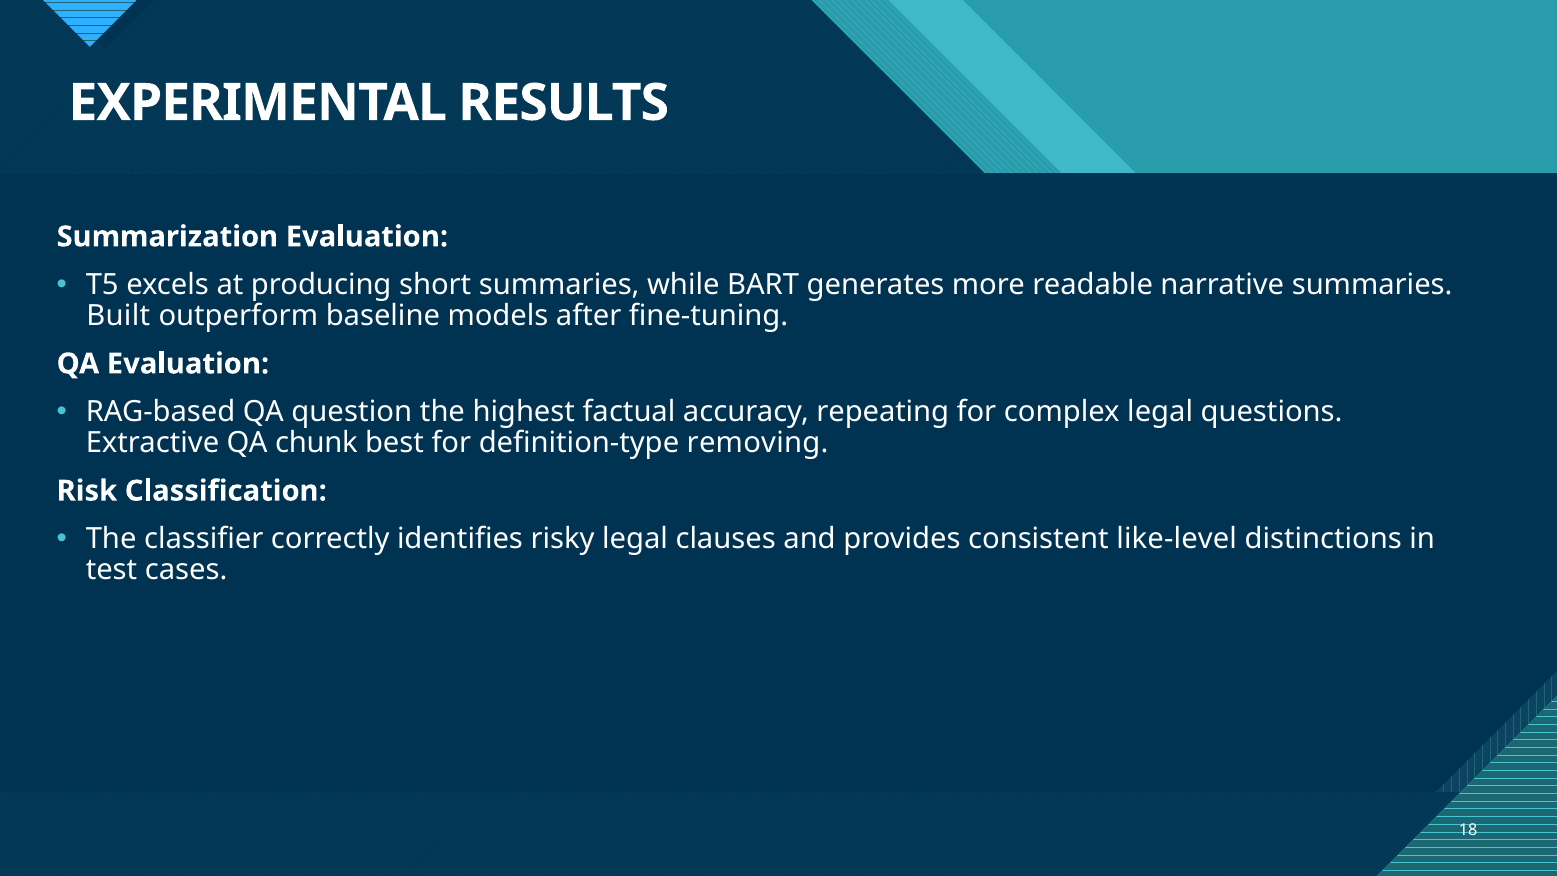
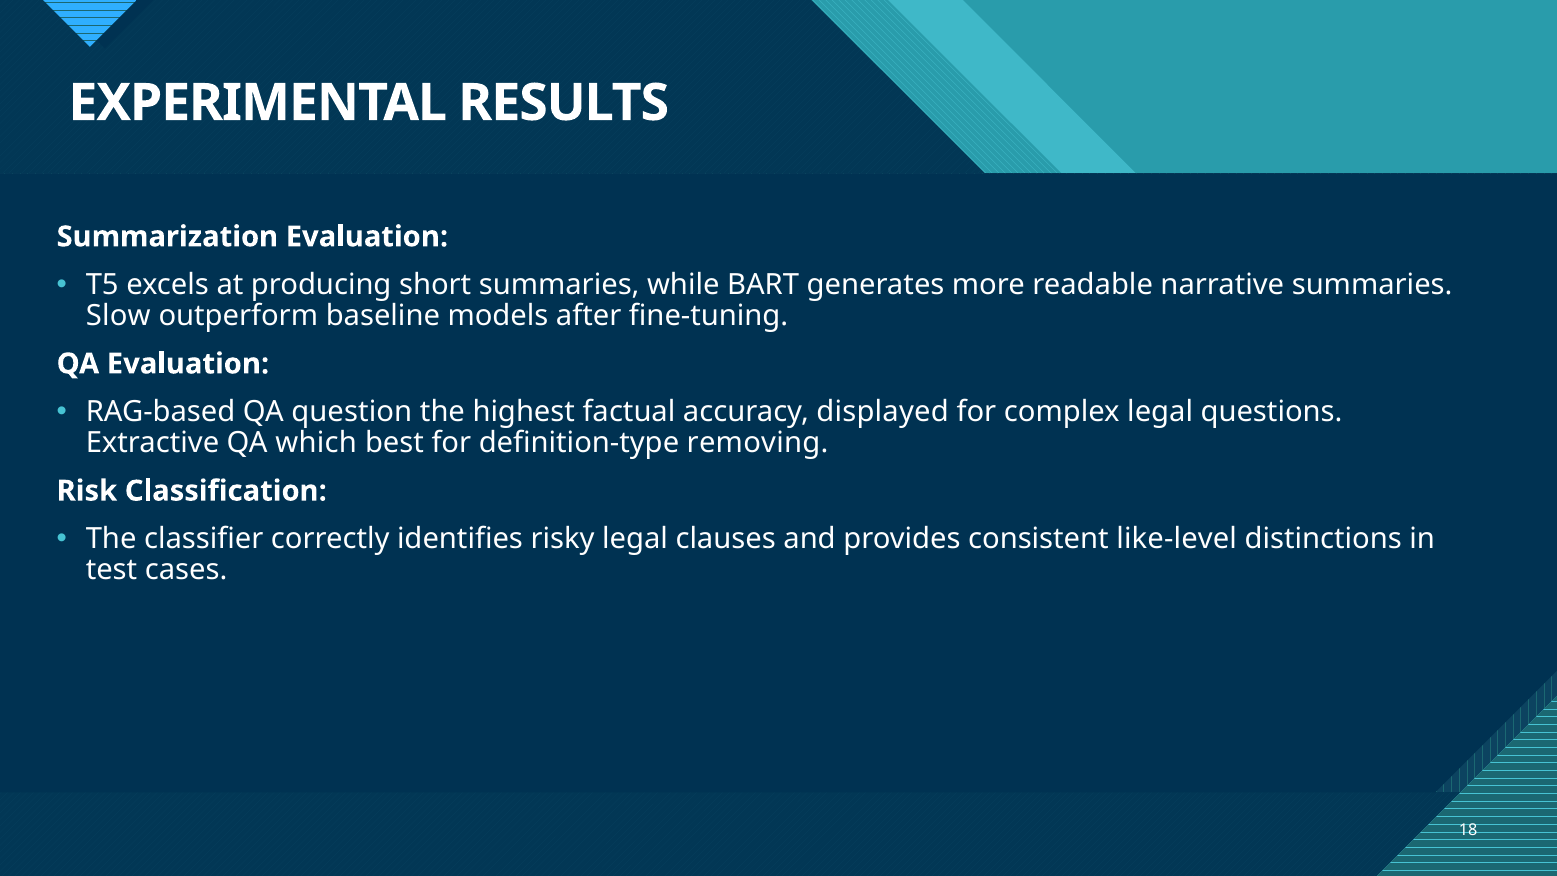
Built: Built -> Slow (118, 316)
repeating: repeating -> displayed (883, 412)
chunk: chunk -> which (316, 443)
